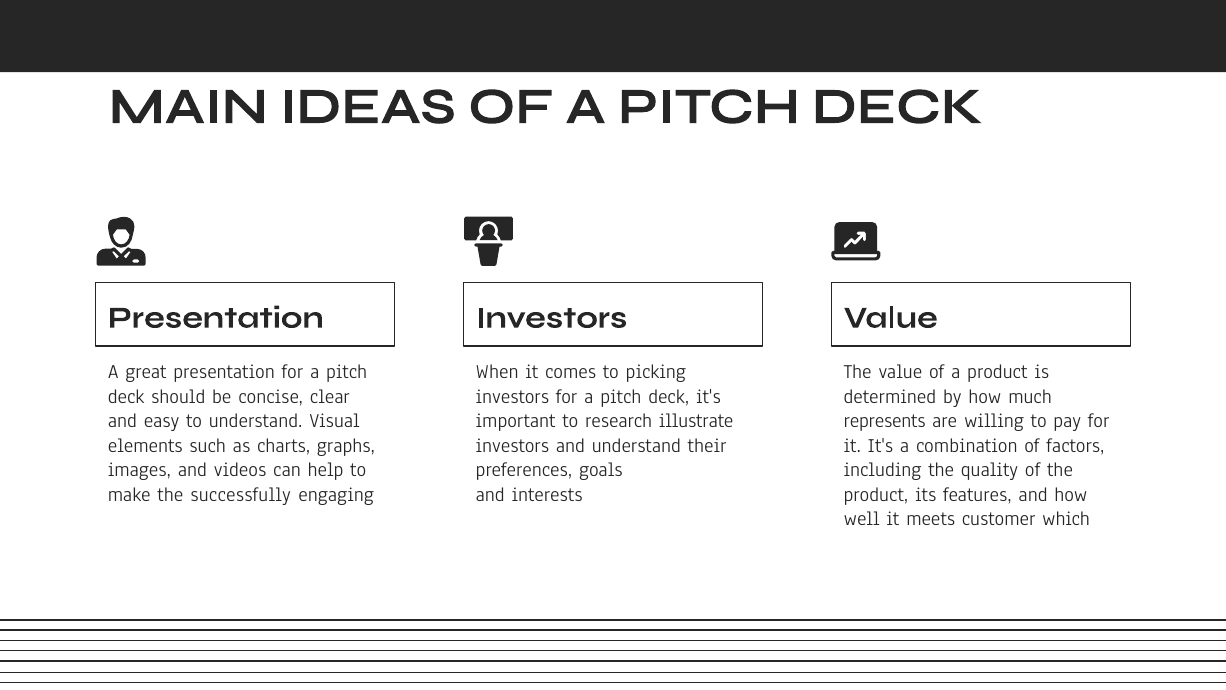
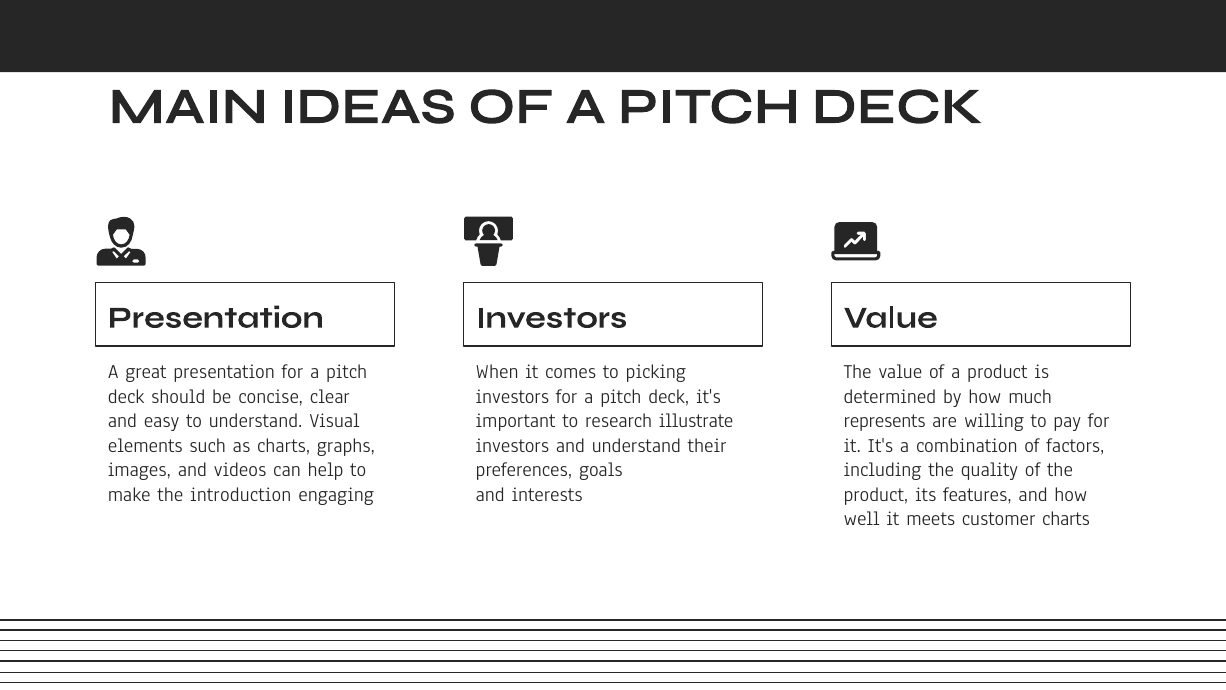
successfully: successfully -> introduction (241, 494)
customer which: which -> charts (1066, 519)
